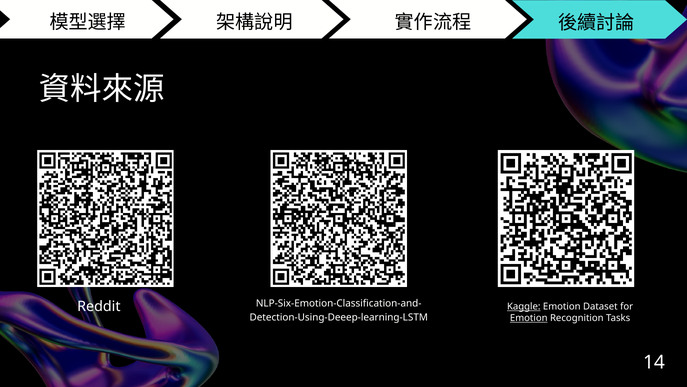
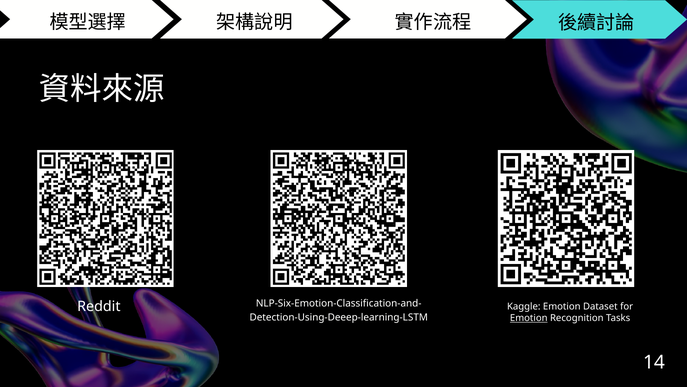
Kaggle underline: present -> none (524, 306)
